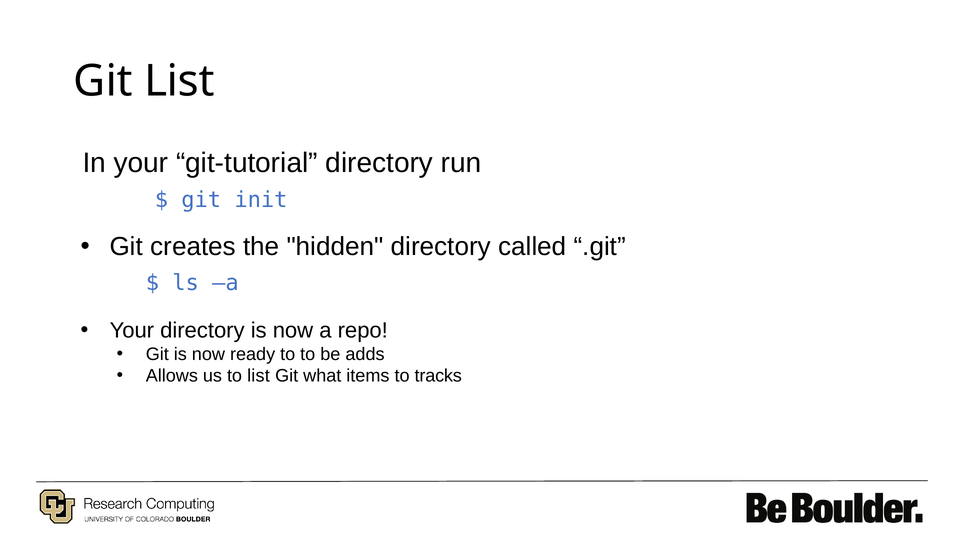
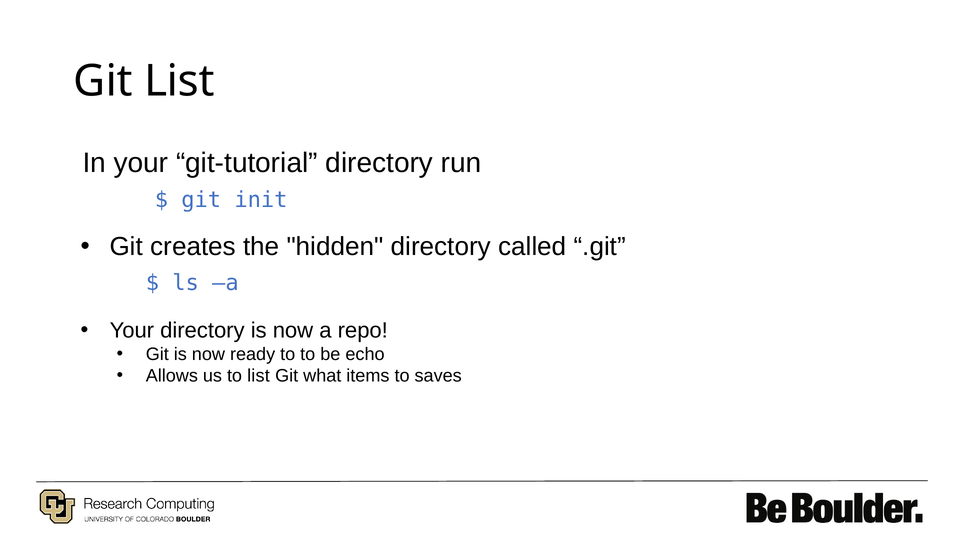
adds: adds -> echo (365, 354)
tracks: tracks -> saves (438, 376)
